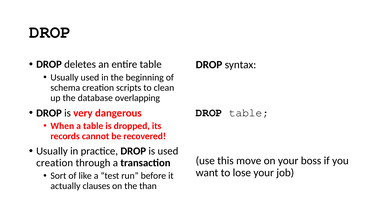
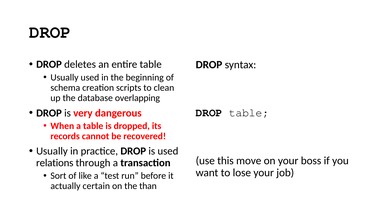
creation: creation -> relations (55, 162)
clauses: clauses -> certain (96, 185)
